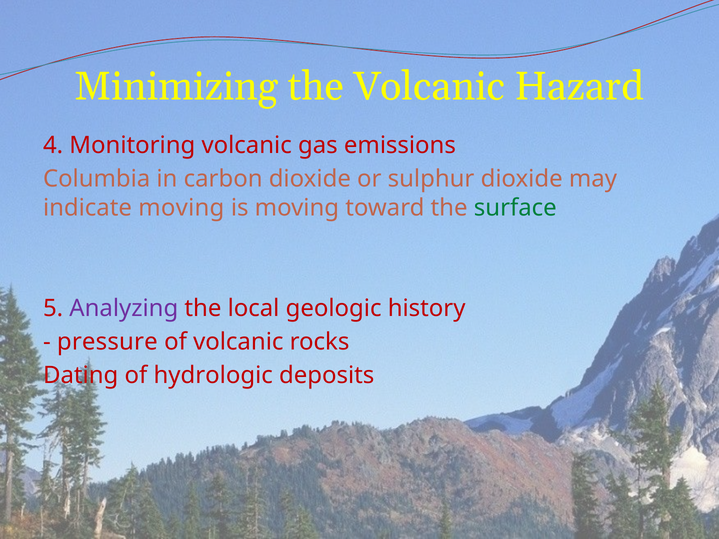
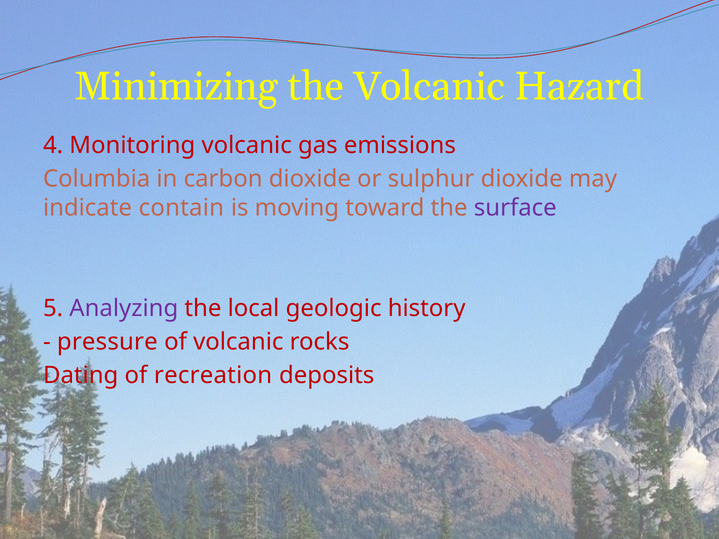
indicate moving: moving -> contain (181, 208)
surface colour: green -> purple (515, 208)
hydrologic: hydrologic -> recreation (213, 375)
